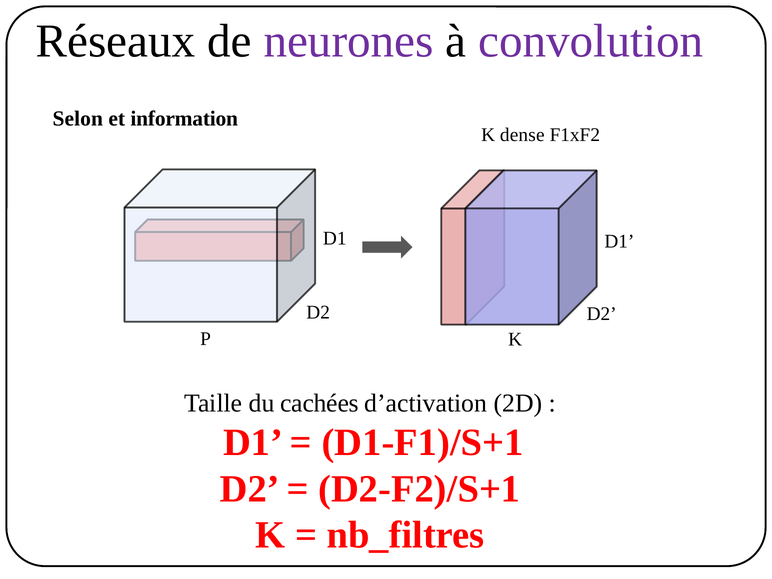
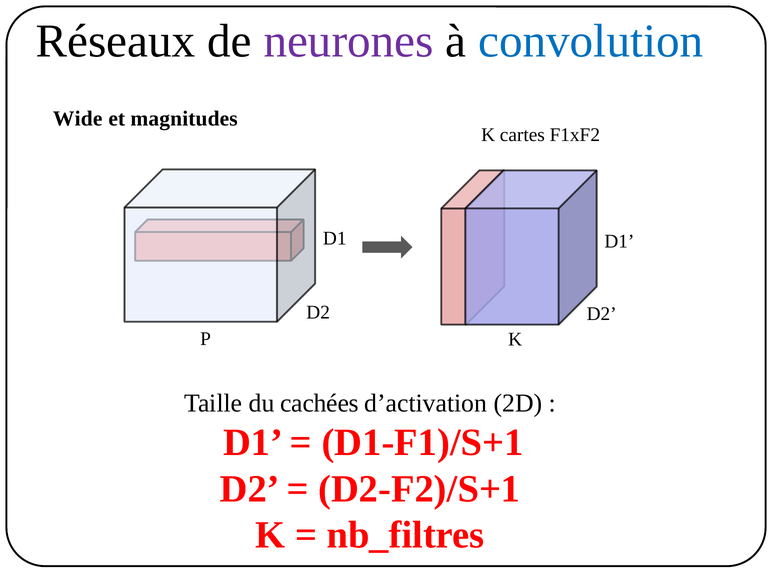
convolution colour: purple -> blue (591, 41)
Selon: Selon -> Wide (78, 119)
information: information -> magnitudes (184, 119)
dense: dense -> cartes (522, 135)
